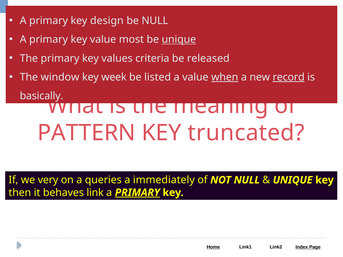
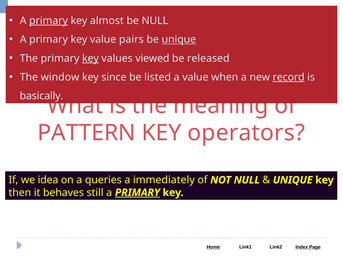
primary underline: none -> present (49, 21)
design: design -> almost (107, 21)
most: most -> pairs (131, 40)
key underline: none -> present (90, 58)
criteria: criteria -> viewed (152, 58)
week: week -> since (114, 77)
when underline: present -> none (225, 77)
truncated: truncated -> operators (246, 133)
very: very -> idea (48, 180)
link: link -> still (95, 193)
